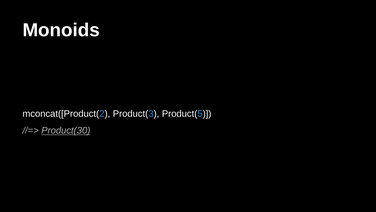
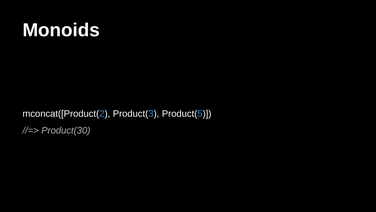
Product(30 underline: present -> none (66, 130)
